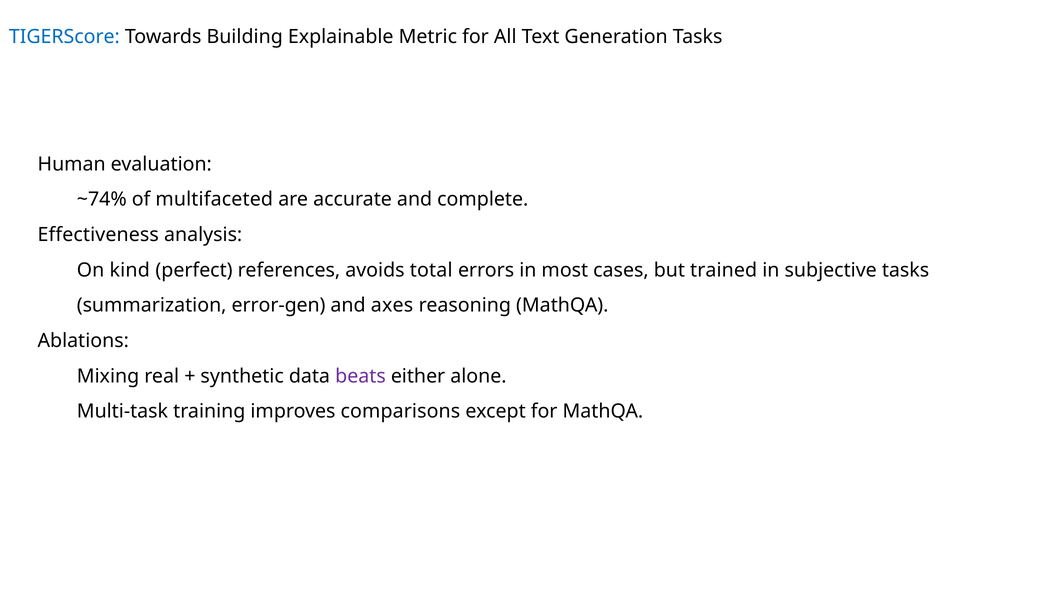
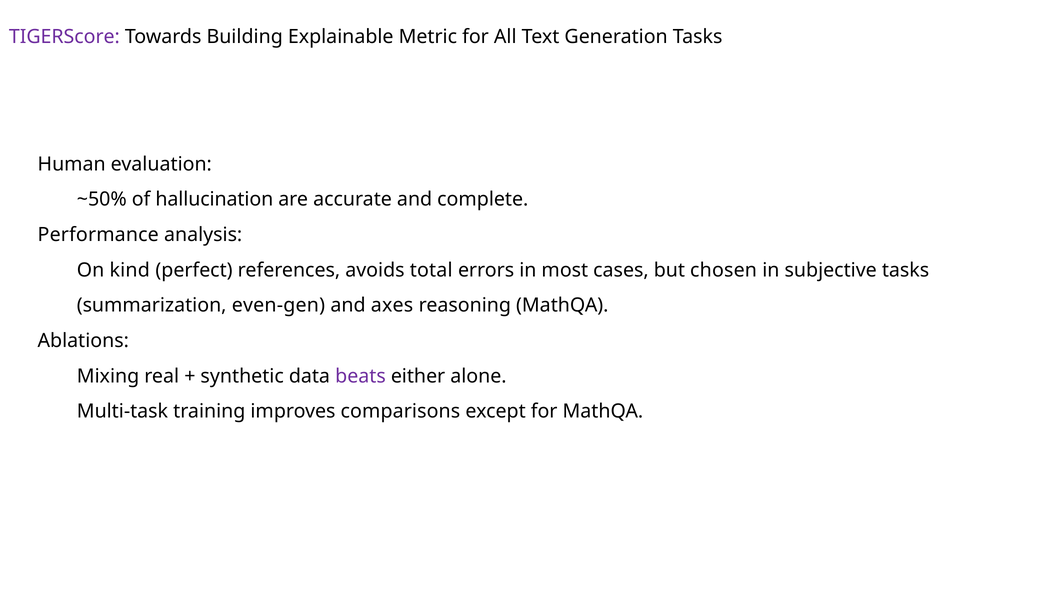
TIGERScore colour: blue -> purple (64, 37)
~74%: ~74% -> ~50% (102, 199)
multifaceted: multifaceted -> hallucination (214, 199)
Effectiveness: Effectiveness -> Performance (98, 235)
trained: trained -> chosen (724, 270)
error-gen: error-gen -> even-gen (278, 305)
